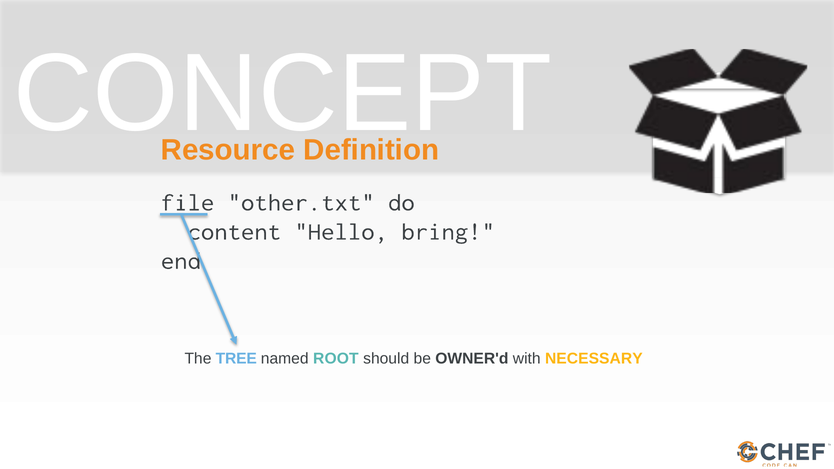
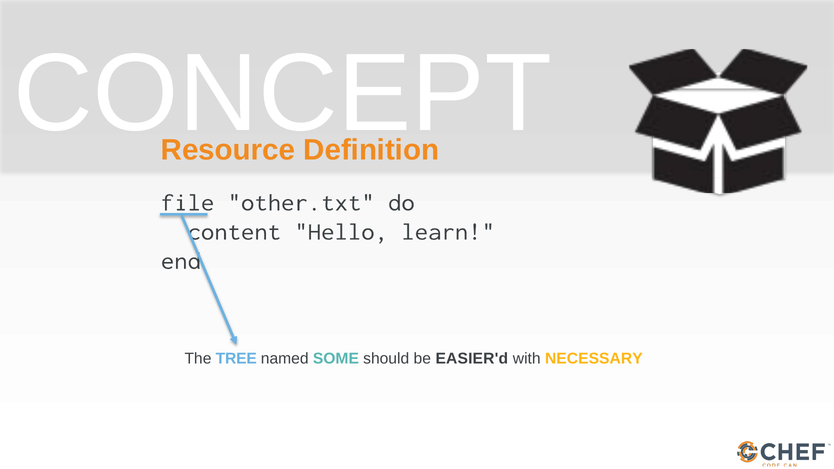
bring: bring -> learn (448, 232)
ROOT: ROOT -> SOME (336, 359)
OWNER'd: OWNER'd -> EASIER'd (472, 359)
